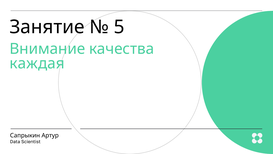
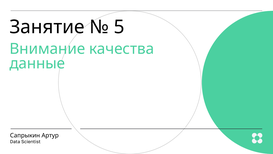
каждая: каждая -> данные (37, 63)
